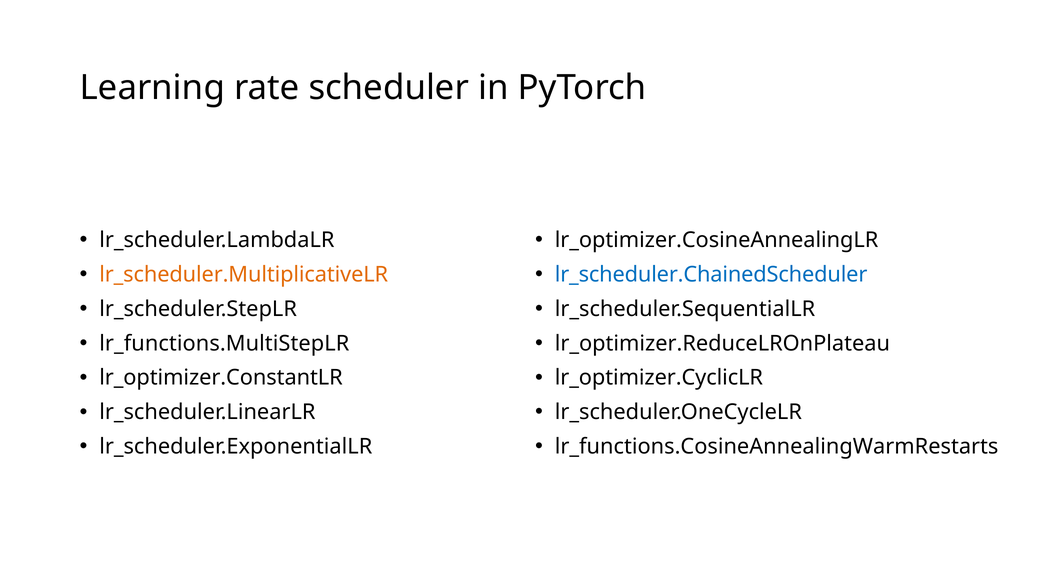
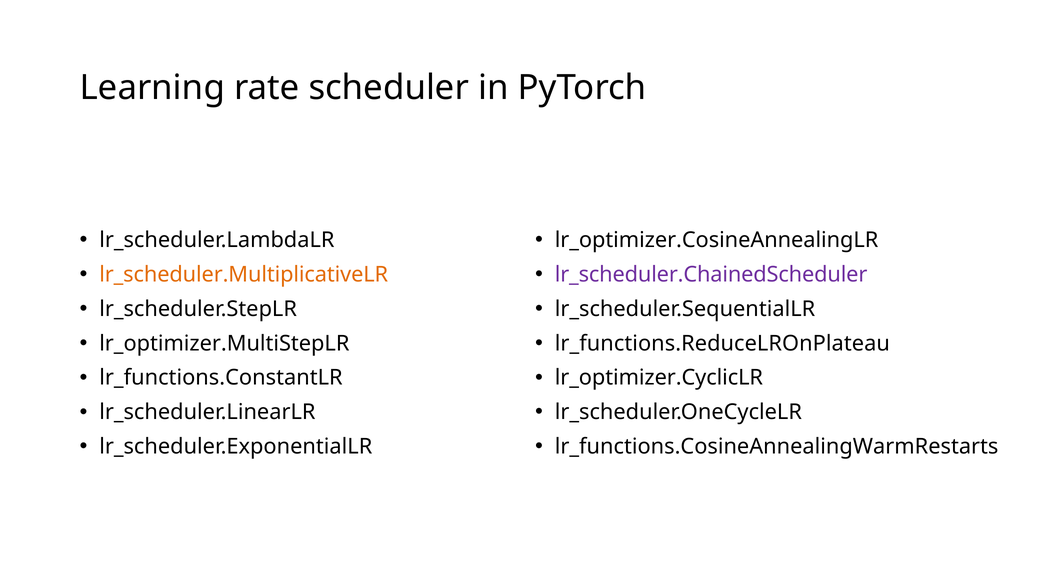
lr_scheduler.ChainedScheduler colour: blue -> purple (711, 274)
lr_functions.MultiStepLR: lr_functions.MultiStepLR -> lr_optimizer.MultiStepLR (224, 343)
lr_optimizer.ReduceLROnPlateau: lr_optimizer.ReduceLROnPlateau -> lr_functions.ReduceLROnPlateau (722, 343)
lr_optimizer.ConstantLR: lr_optimizer.ConstantLR -> lr_functions.ConstantLR (221, 378)
